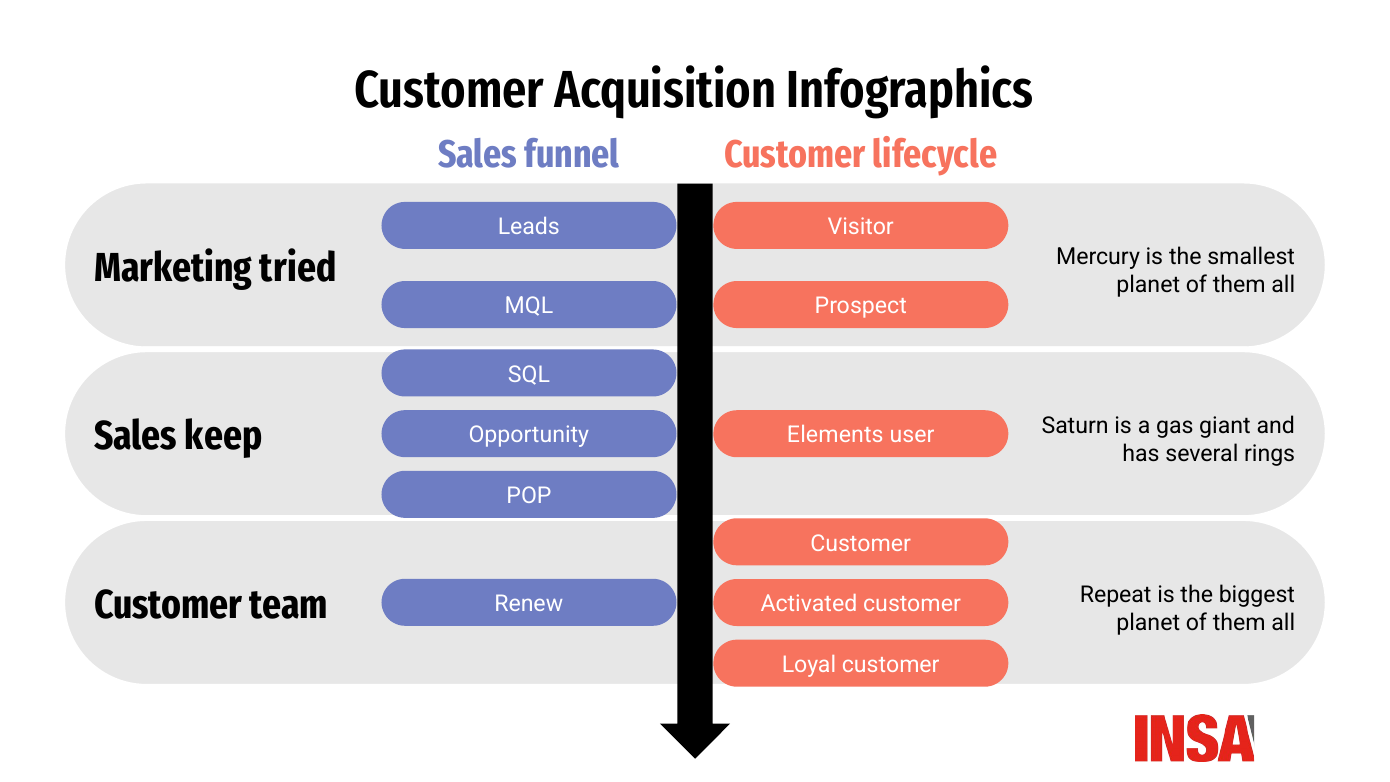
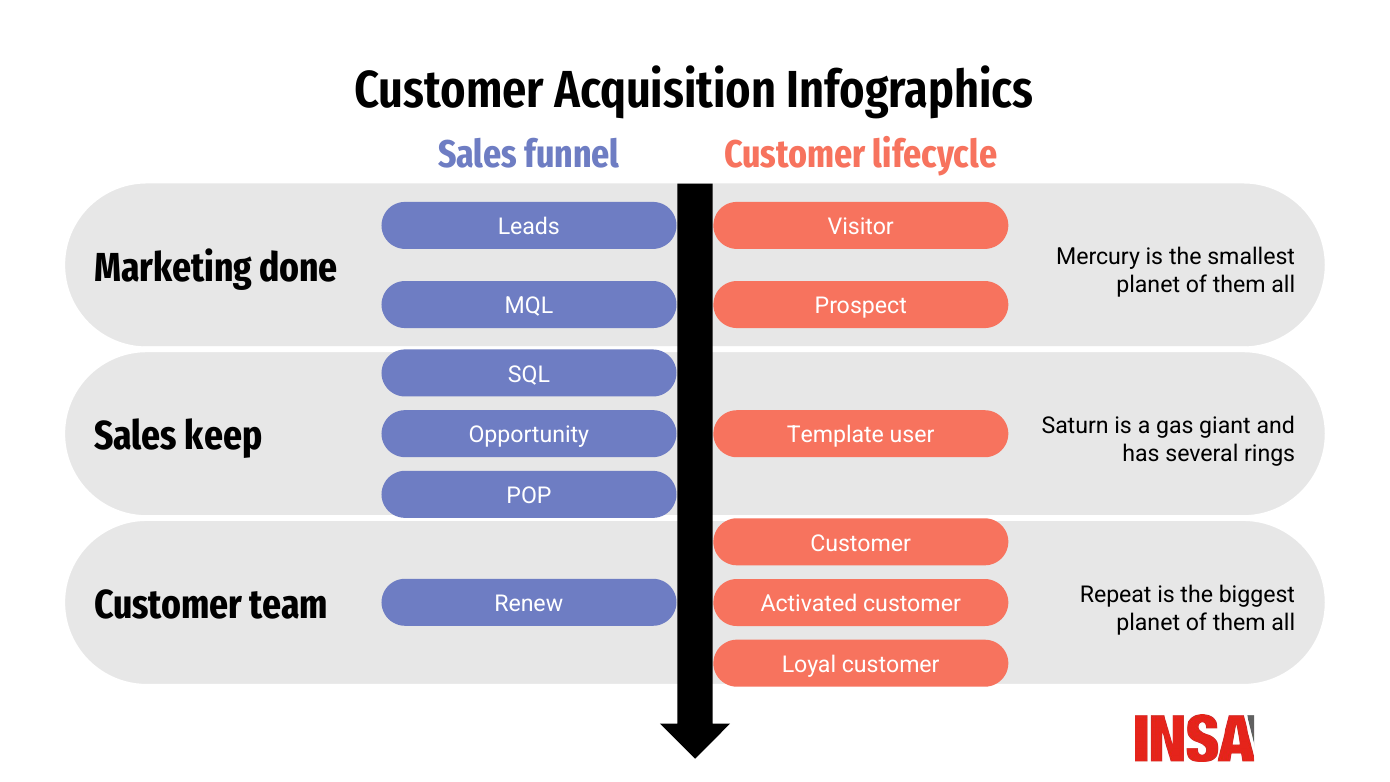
tried: tried -> done (299, 268)
Elements: Elements -> Template (835, 435)
